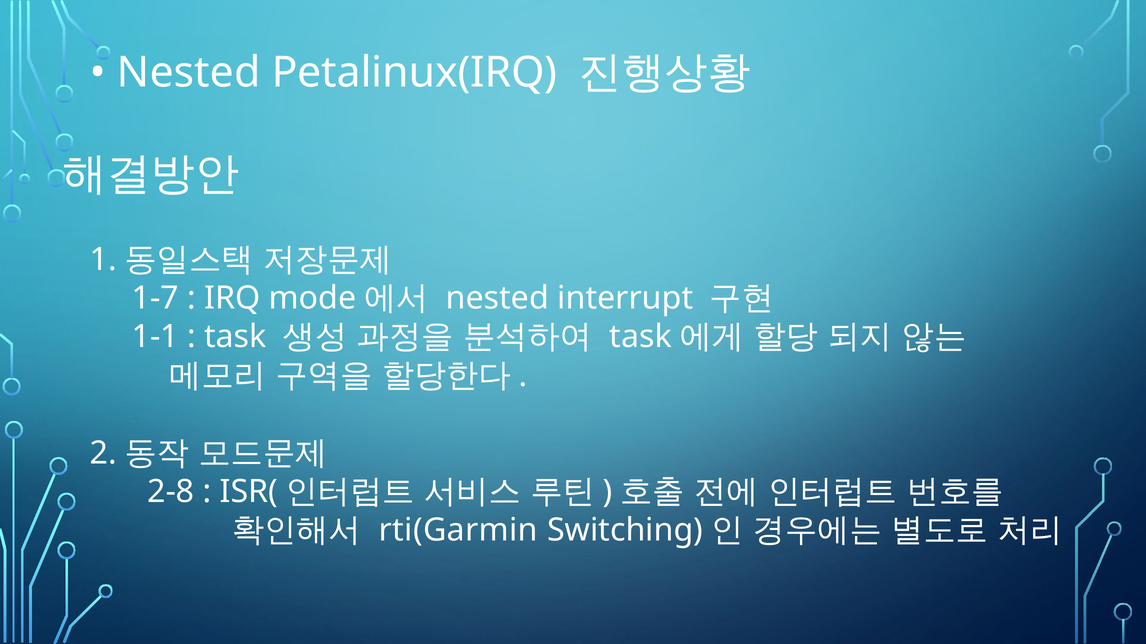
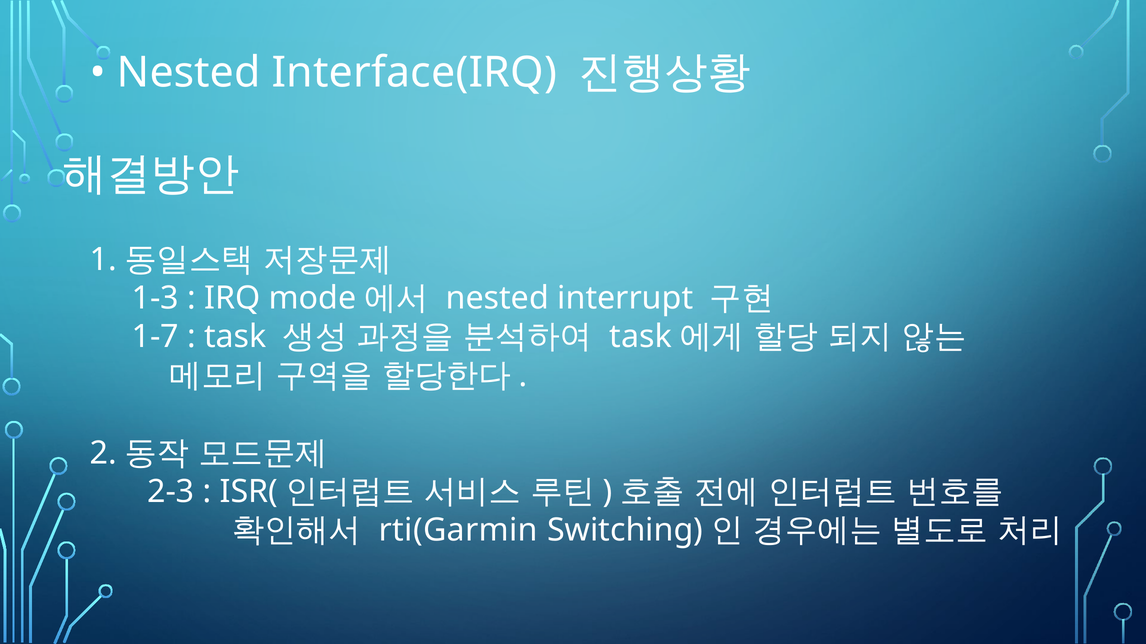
Petalinux(IRQ: Petalinux(IRQ -> Interface(IRQ (414, 73)
1-7: 1-7 -> 1-3 (155, 298)
1-1: 1-1 -> 1-7 (155, 337)
2-8: 2-8 -> 2-3 (171, 492)
